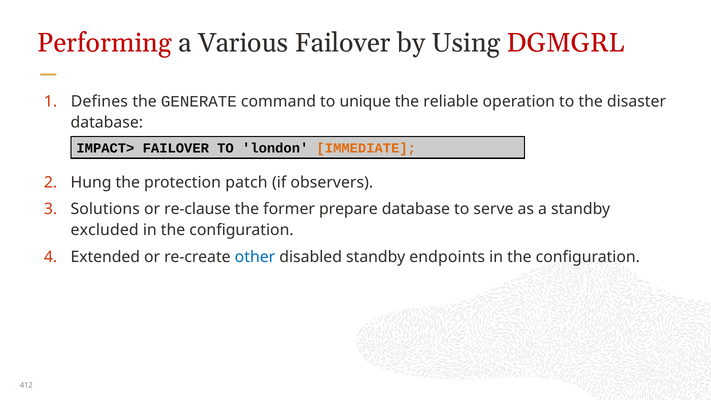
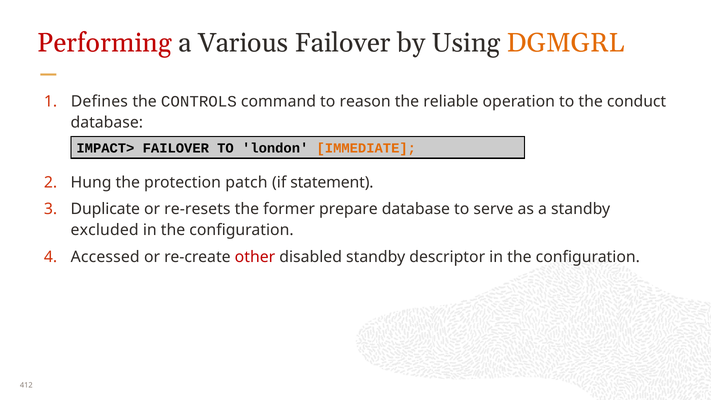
DGMGRL colour: red -> orange (566, 43)
GENERATE: GENERATE -> CONTROLS (199, 102)
unique: unique -> reason (365, 102)
disaster: disaster -> conduct (637, 102)
observers: observers -> statement (332, 182)
Solutions: Solutions -> Duplicate (105, 209)
re-clause: re-clause -> re-resets (197, 209)
Extended: Extended -> Accessed (105, 257)
other colour: blue -> red (255, 257)
endpoints: endpoints -> descriptor (447, 257)
